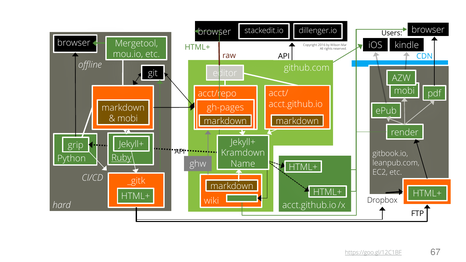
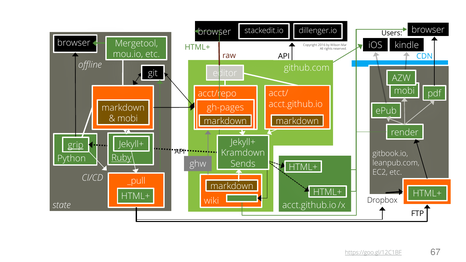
grip underline: none -> present (76, 145)
Name: Name -> Sends (243, 164)
_gitk: _gitk -> _pull (136, 181)
hard: hard -> state (62, 205)
